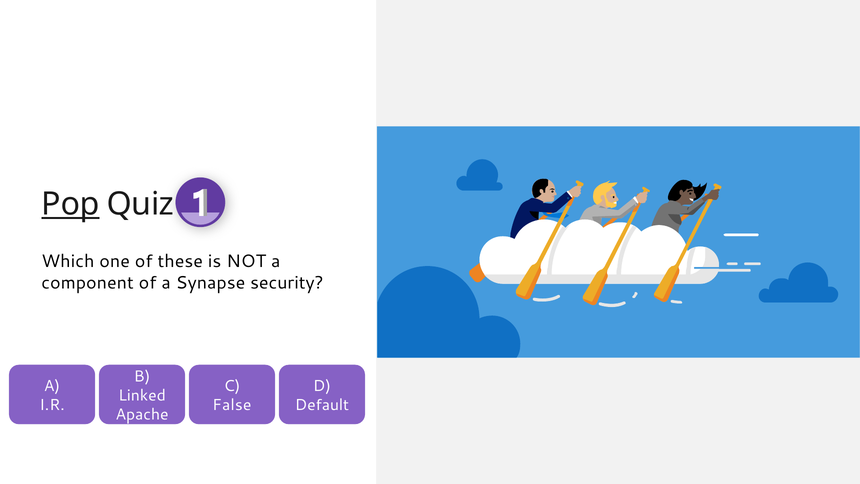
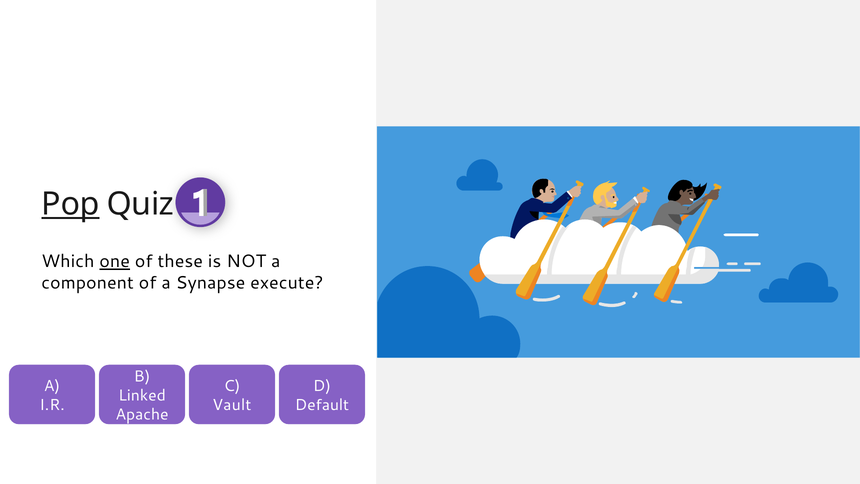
one underline: none -> present (115, 261)
security: security -> execute (287, 283)
False: False -> Vault (232, 405)
